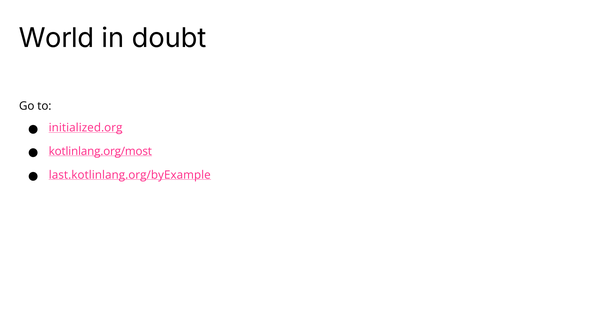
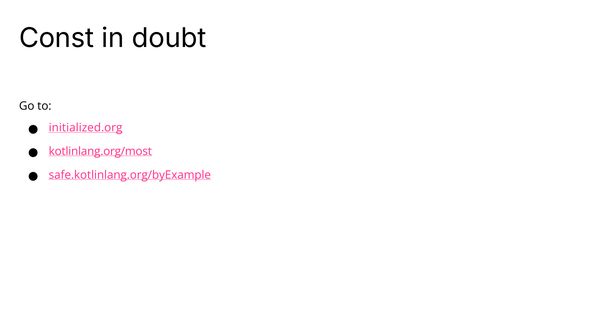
World: World -> Const (56, 38)
last.kotlinlang.org/byExample: last.kotlinlang.org/byExample -> safe.kotlinlang.org/byExample (130, 175)
